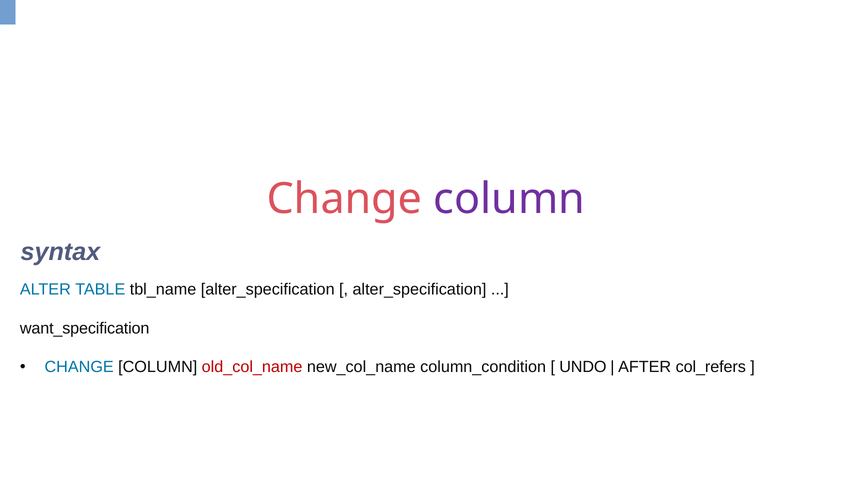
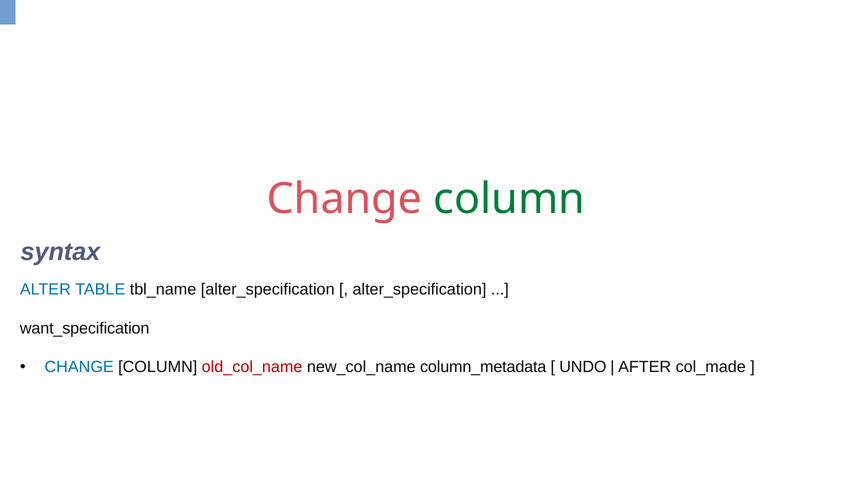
column colour: purple -> green (509, 199)
column_condition: column_condition -> column_metadata (483, 367)
col_refers: col_refers -> col_made (711, 367)
